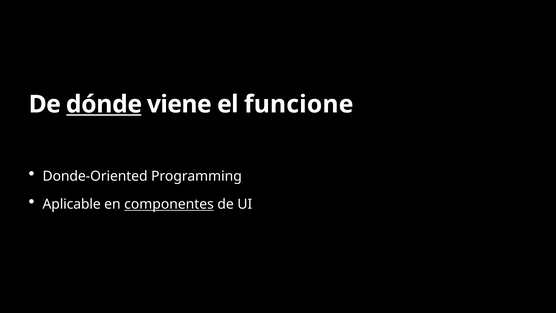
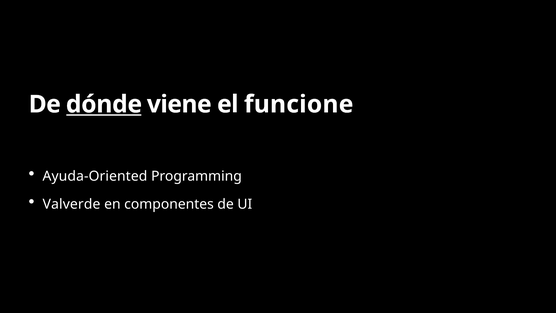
Donde-Oriented: Donde-Oriented -> Ayuda-Oriented (95, 176)
Aplicable: Aplicable -> Valverde (72, 204)
componentes underline: present -> none (169, 204)
